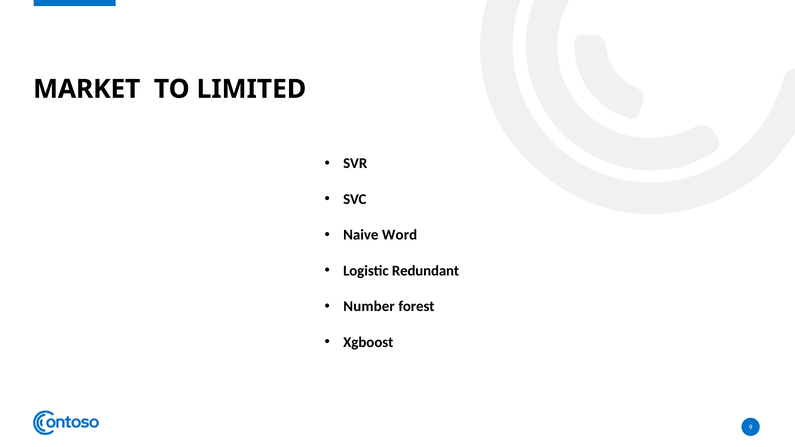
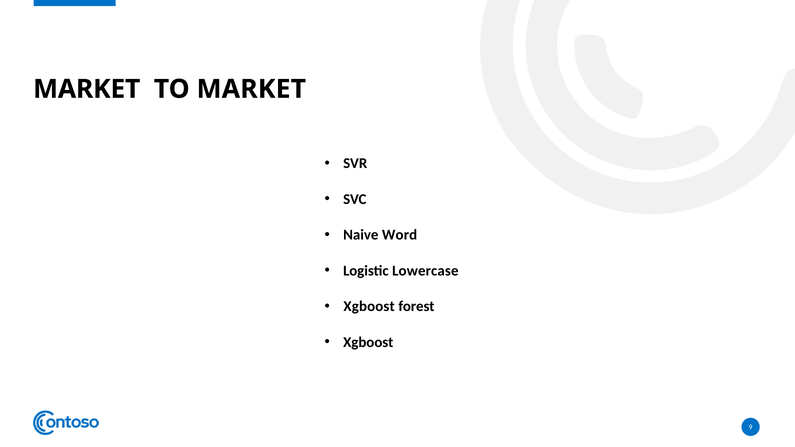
TO LIMITED: LIMITED -> MARKET (251, 89)
Redundant: Redundant -> Lowercase (425, 271)
Number: Number -> Xgboost (369, 307)
